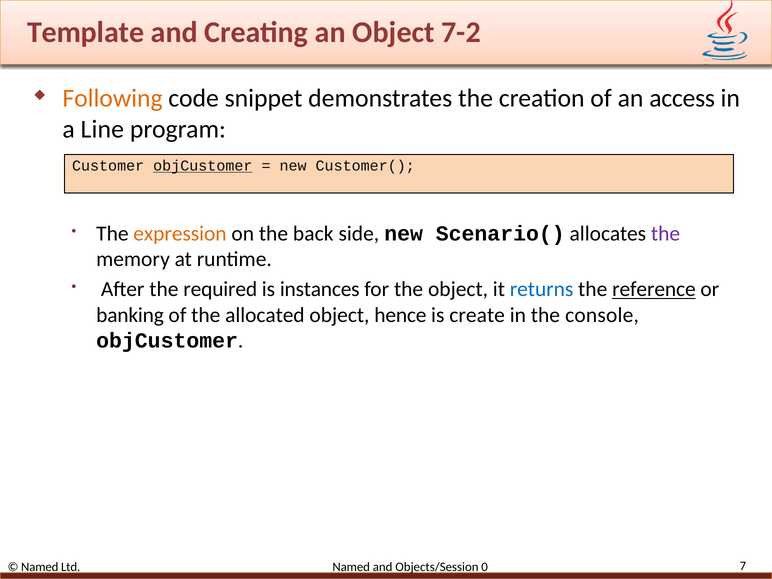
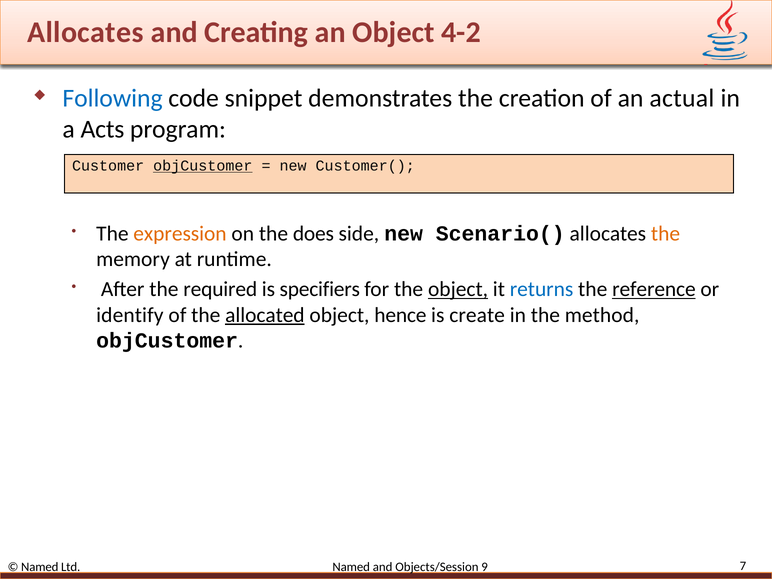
Template: Template -> Allocates (85, 32)
7-2: 7-2 -> 4-2 (461, 32)
Following colour: orange -> blue (113, 98)
access: access -> actual (682, 98)
Line: Line -> Acts (102, 129)
back: back -> does (313, 234)
the colour: purple -> orange (666, 234)
instances: instances -> specifiers (320, 289)
object underline: none -> present (458, 289)
banking: banking -> identify (130, 315)
allocated underline: none -> present (265, 315)
console: console -> method (602, 315)
0: 0 -> 9 (485, 567)
